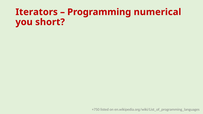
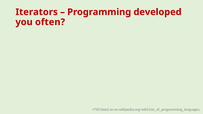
numerical: numerical -> developed (158, 12)
short: short -> often (50, 22)
